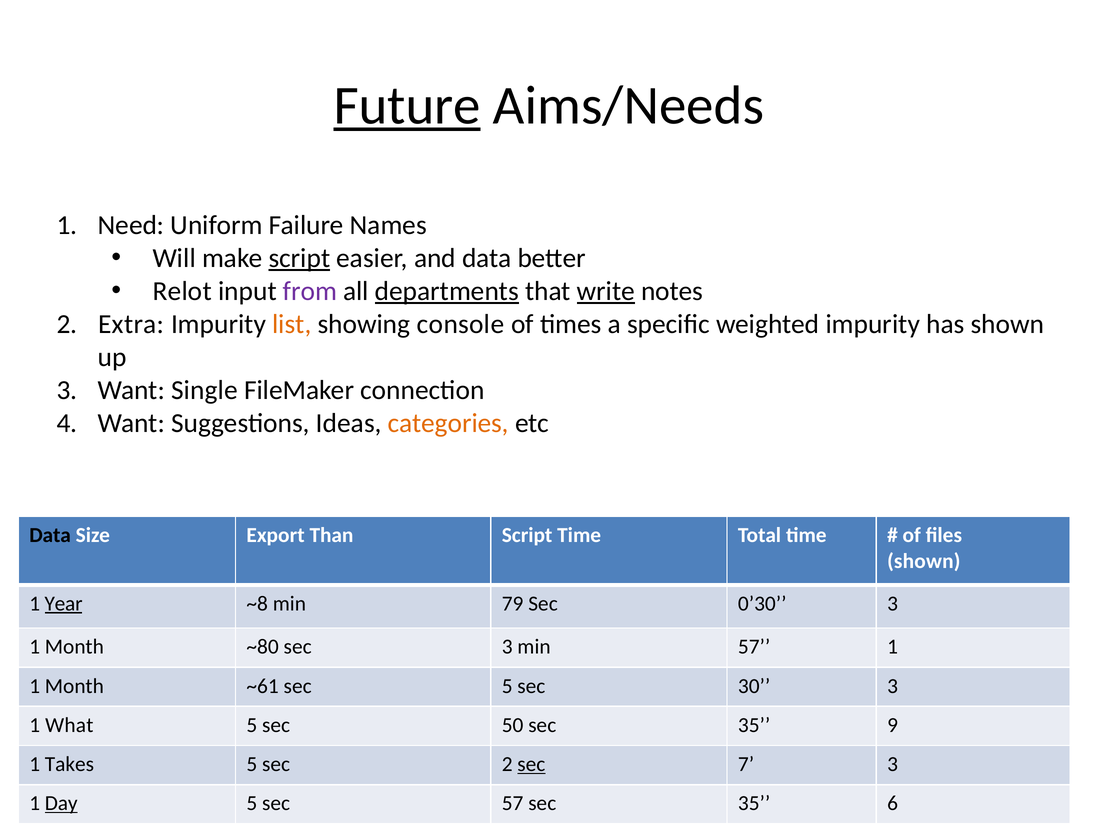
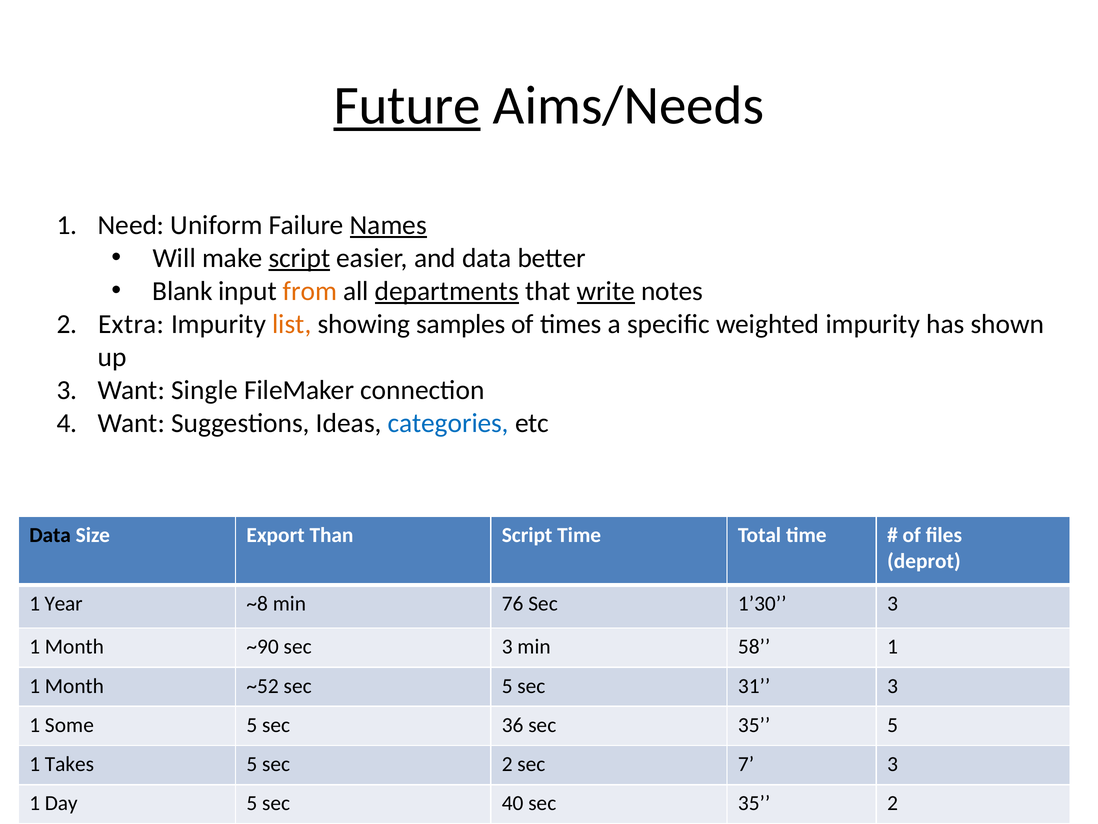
Names underline: none -> present (388, 225)
Relot: Relot -> Blank (182, 291)
from colour: purple -> orange (310, 291)
console: console -> samples (461, 324)
categories colour: orange -> blue (448, 423)
shown: shown -> deprot (924, 561)
Year underline: present -> none (64, 603)
79: 79 -> 76 (513, 603)
0’30: 0’30 -> 1’30 (762, 603)
~80: ~80 -> ~90 (263, 646)
min 57: 57 -> 58 (754, 646)
~61: ~61 -> ~52 (263, 686)
30: 30 -> 31 (754, 686)
What: What -> Some (69, 725)
50: 50 -> 36 (513, 725)
35 9: 9 -> 5 (893, 725)
sec underline: present -> none (531, 764)
Day underline: present -> none (61, 803)
sec 57: 57 -> 40 (513, 803)
35 6: 6 -> 2 (893, 803)
